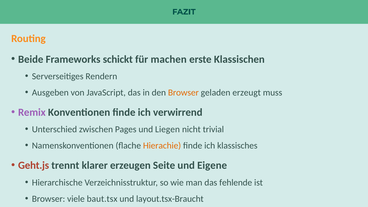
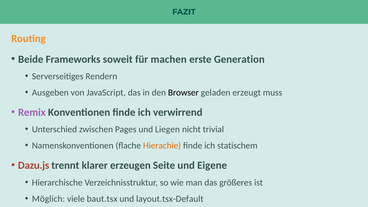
schickt: schickt -> soweit (118, 59)
Klassischen: Klassischen -> Generation (239, 59)
Browser colour: orange -> black (183, 93)
klassisches: klassisches -> statischem (237, 146)
Geht.js: Geht.js -> Dazu.js (34, 165)
fehlende: fehlende -> größeres (236, 183)
Browser: Browser -> Möglich (48, 199)
layout.tsx-Braucht: layout.tsx-Braucht -> layout.tsx-Default (170, 199)
